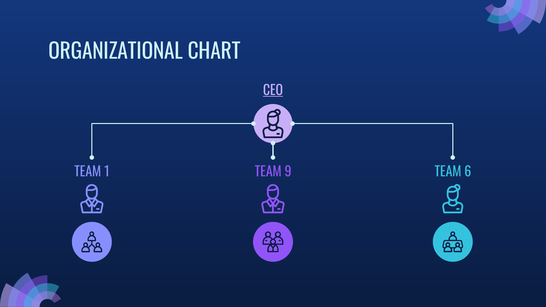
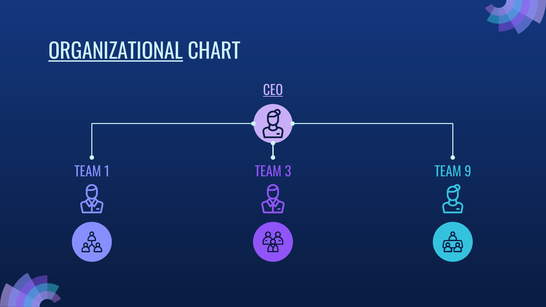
ORGANIZATIONAL underline: none -> present (116, 52)
9: 9 -> 3 (288, 172)
6: 6 -> 9 (468, 172)
